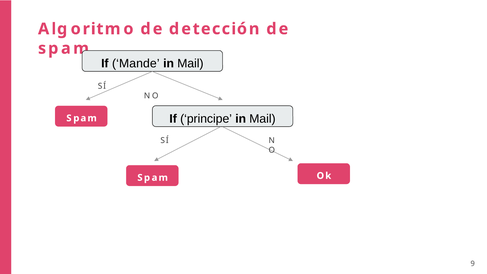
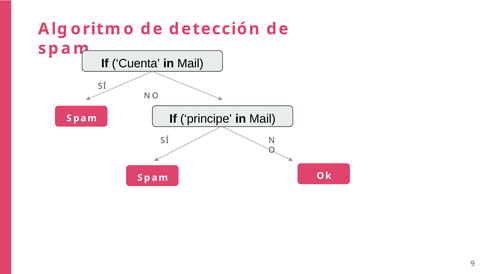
Mande: Mande -> Cuenta (136, 63)
